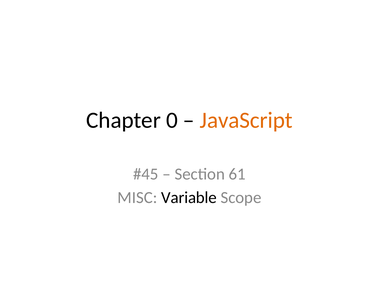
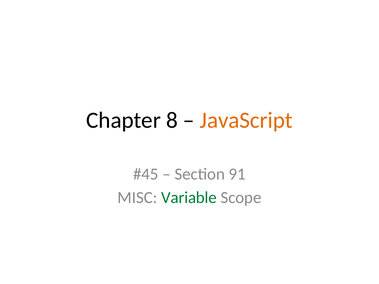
0: 0 -> 8 (172, 120)
61: 61 -> 91 (237, 174)
Variable colour: black -> green (189, 198)
